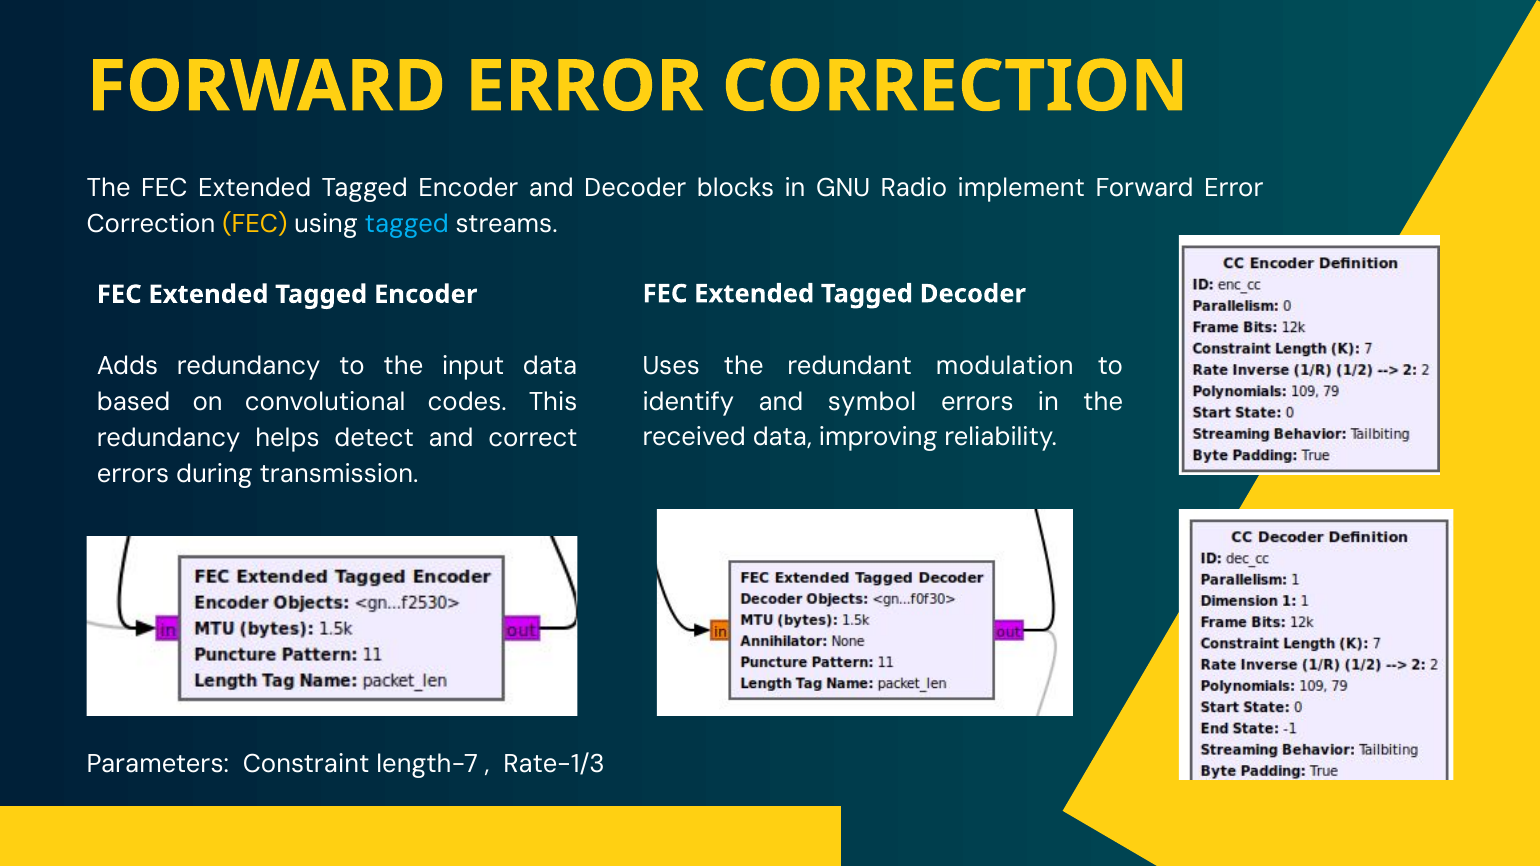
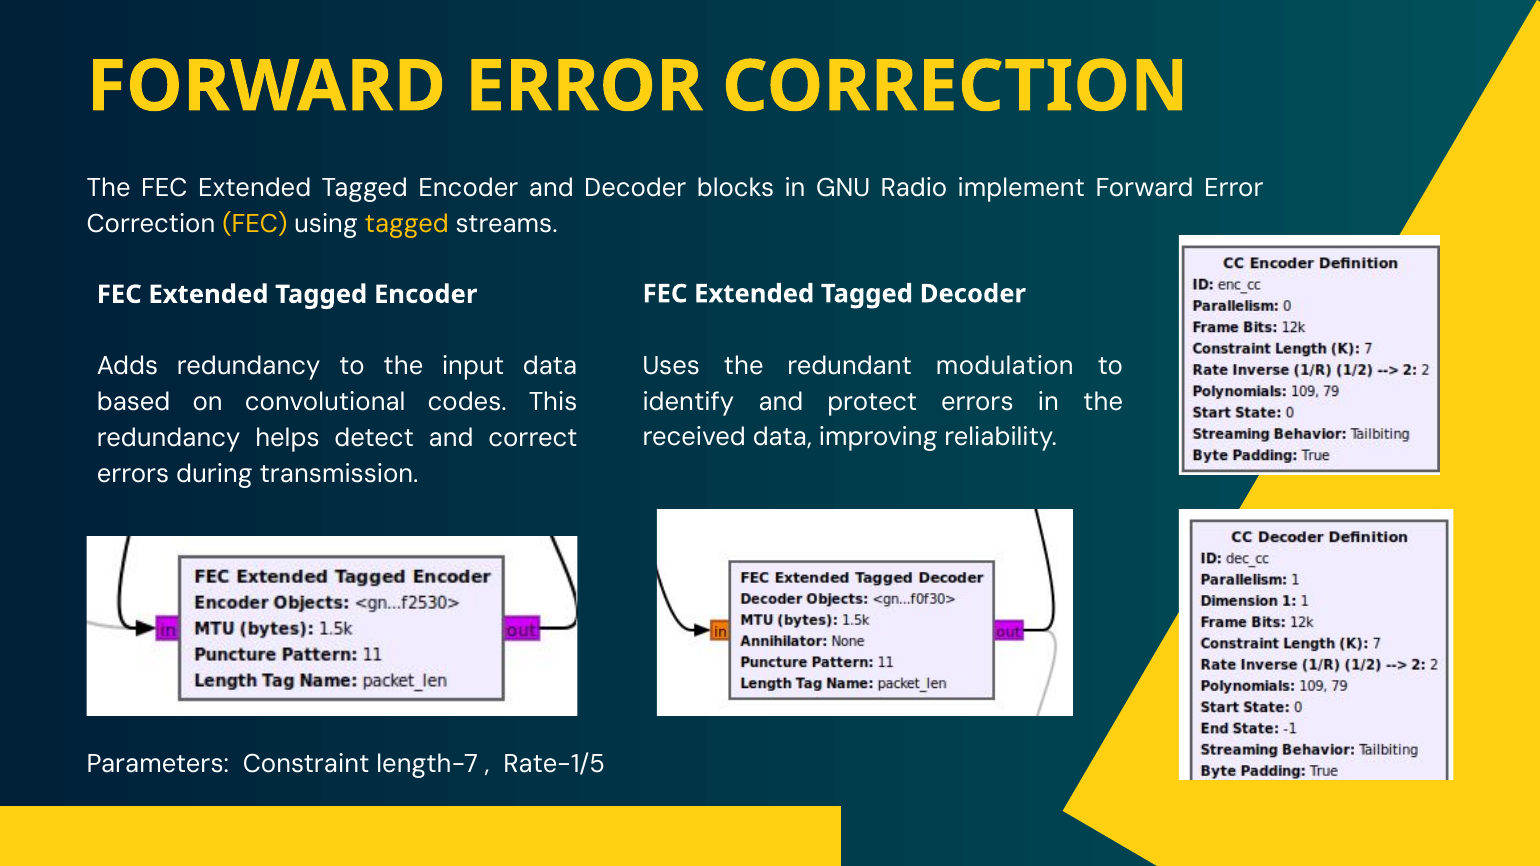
tagged colour: light blue -> yellow (407, 224)
symbol: symbol -> protect (872, 402)
Rate-1/3: Rate-1/3 -> Rate-1/5 (554, 764)
